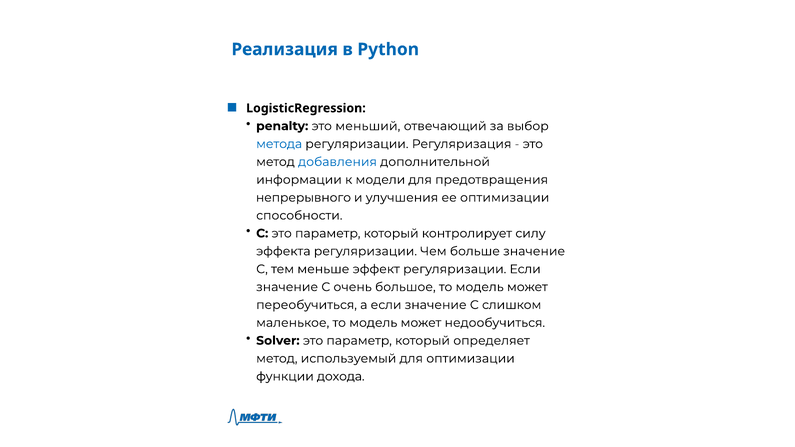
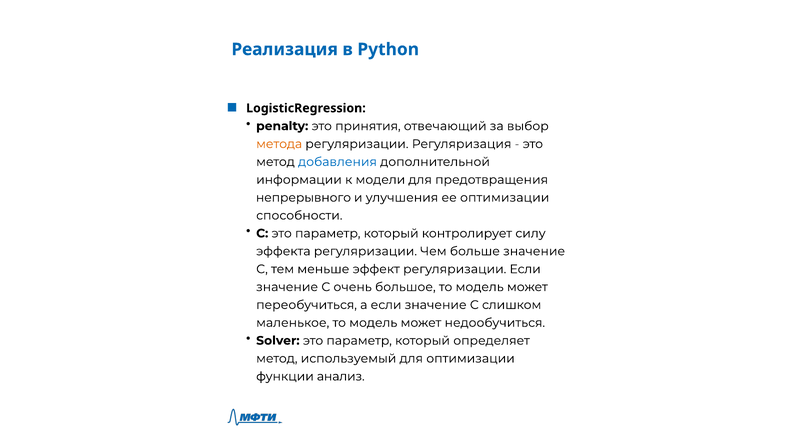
меньший: меньший -> принятия (368, 126)
метода colour: blue -> orange (279, 144)
дохода: дохода -> анализ (341, 377)
